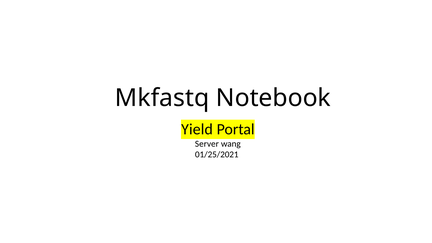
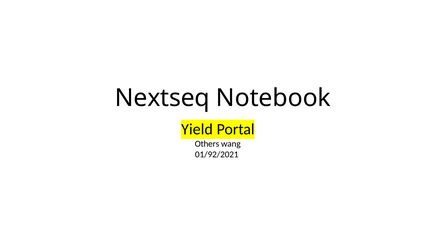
Mkfastq: Mkfastq -> Nextseq (162, 98)
Server: Server -> Others (207, 144)
01/25/2021: 01/25/2021 -> 01/92/2021 (217, 155)
